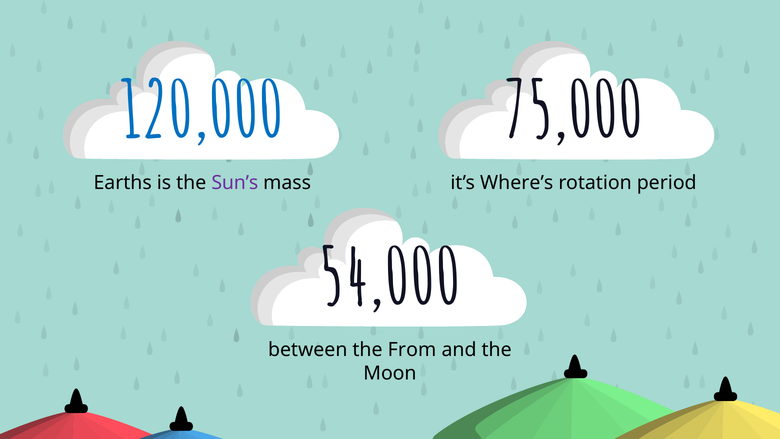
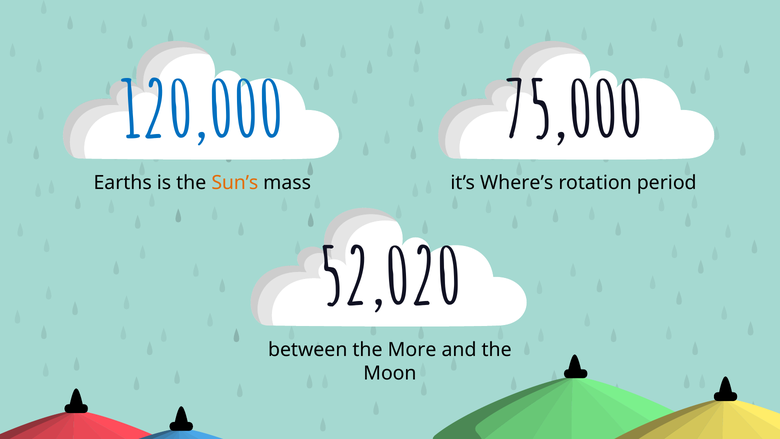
Sun’s colour: purple -> orange (235, 183)
54,000: 54,000 -> 52,020 (390, 280)
From: From -> More (412, 350)
